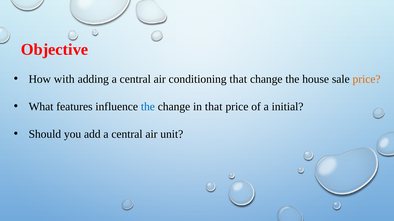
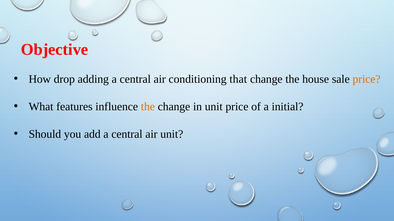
with: with -> drop (64, 79)
the colour: blue -> orange (148, 107)
in that: that -> unit (214, 107)
